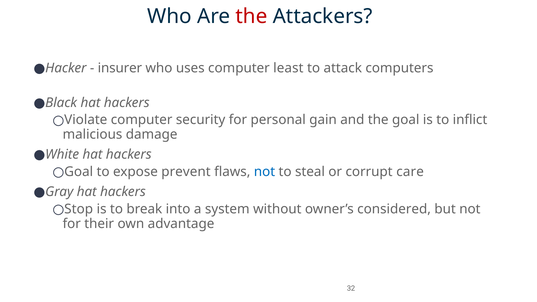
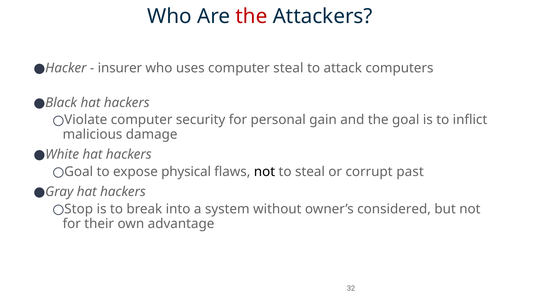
computer least: least -> steal (288, 68)
prevent: prevent -> physical (186, 172)
not colour: blue -> black (264, 172)
care: care -> past (410, 172)
